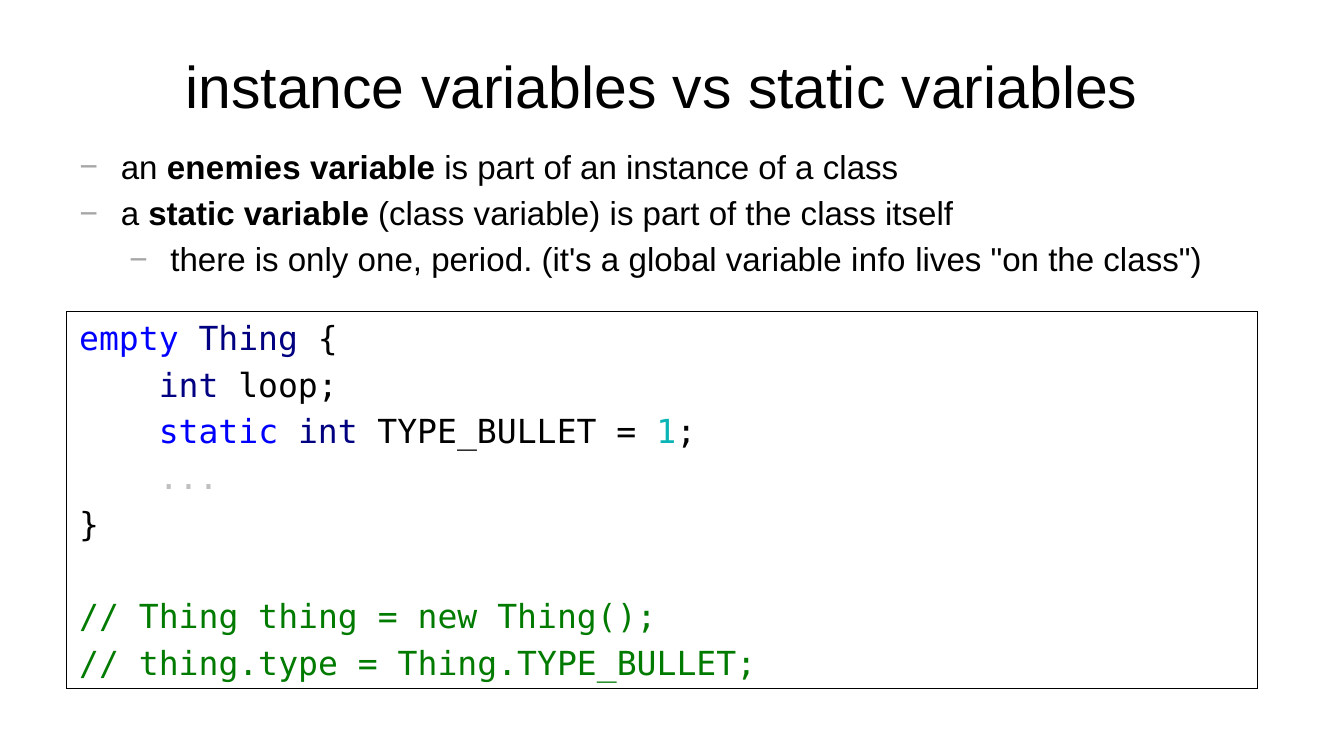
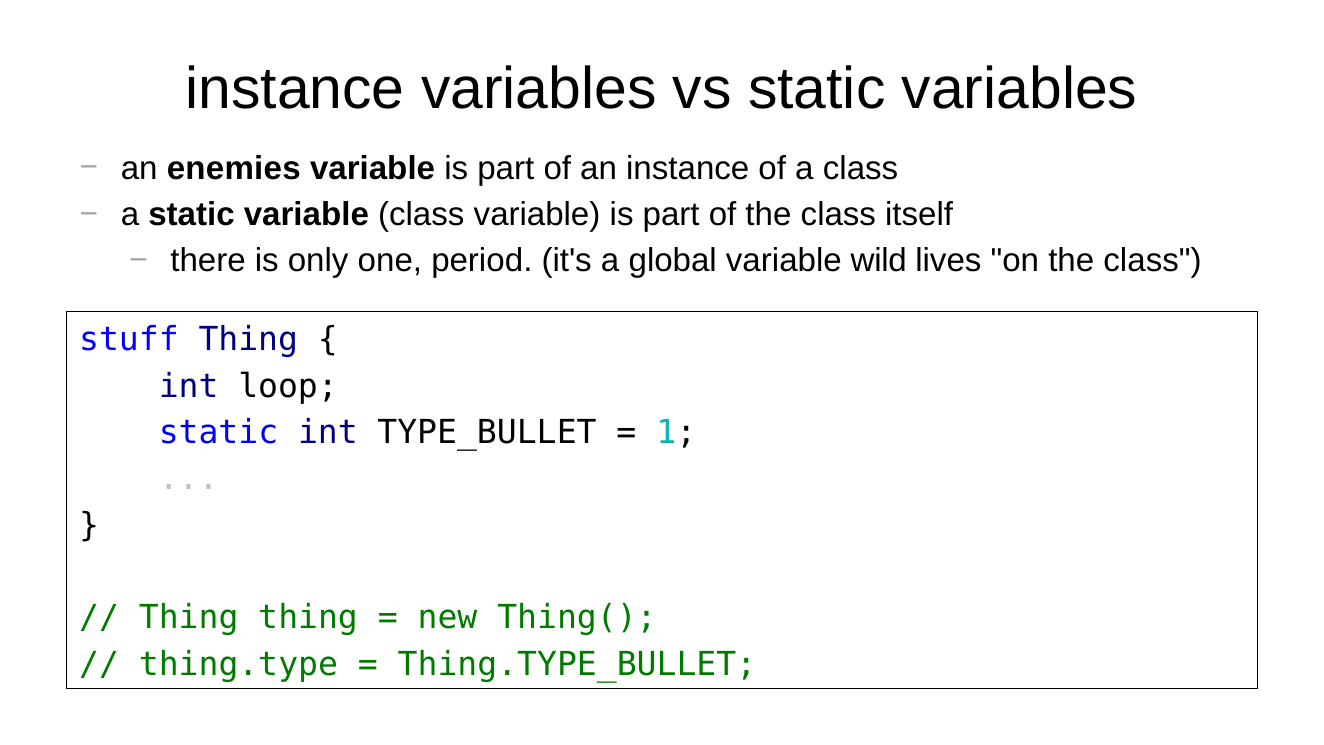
info: info -> wild (879, 261)
empty: empty -> stuff (129, 340)
